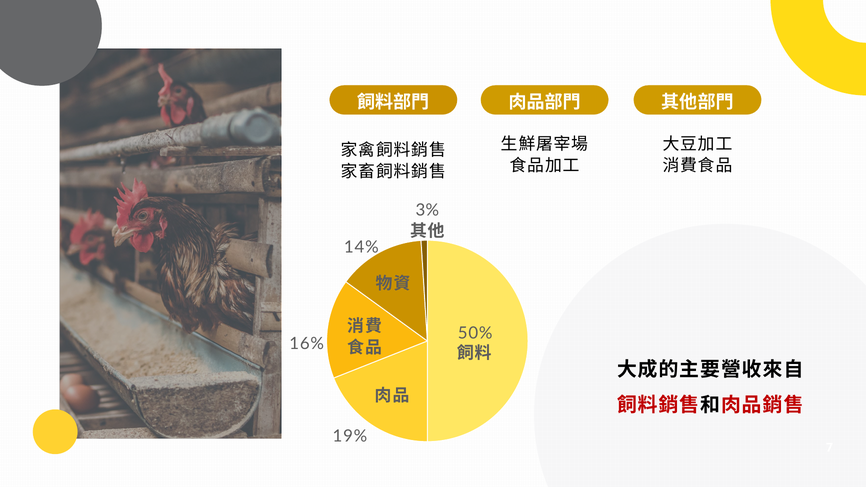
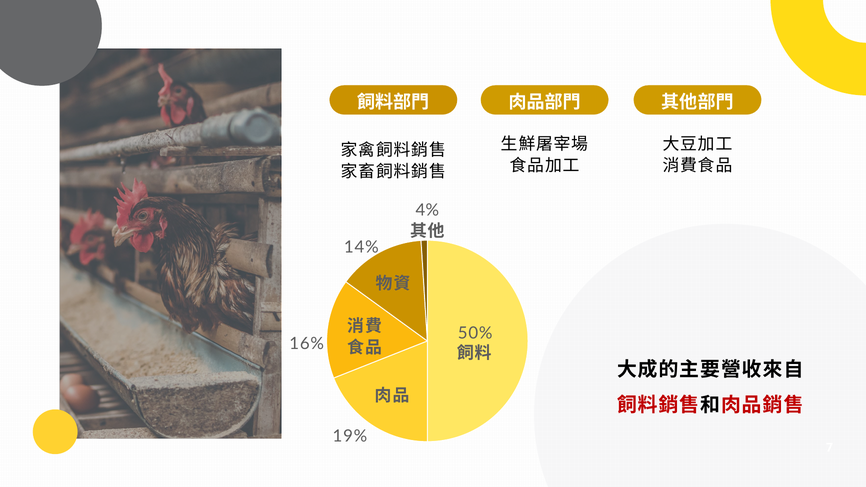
3%: 3% -> 4% (427, 210)
